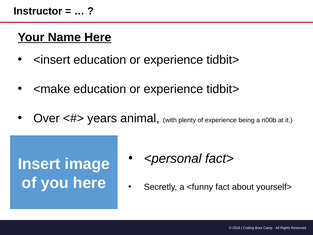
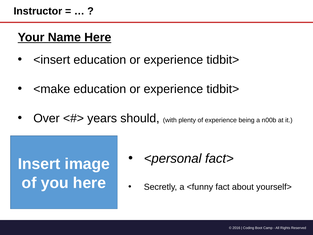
animal: animal -> should (140, 118)
